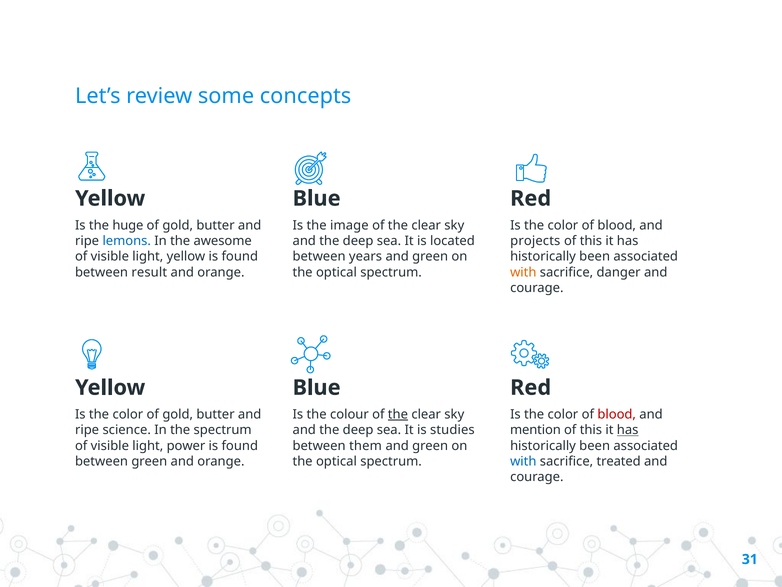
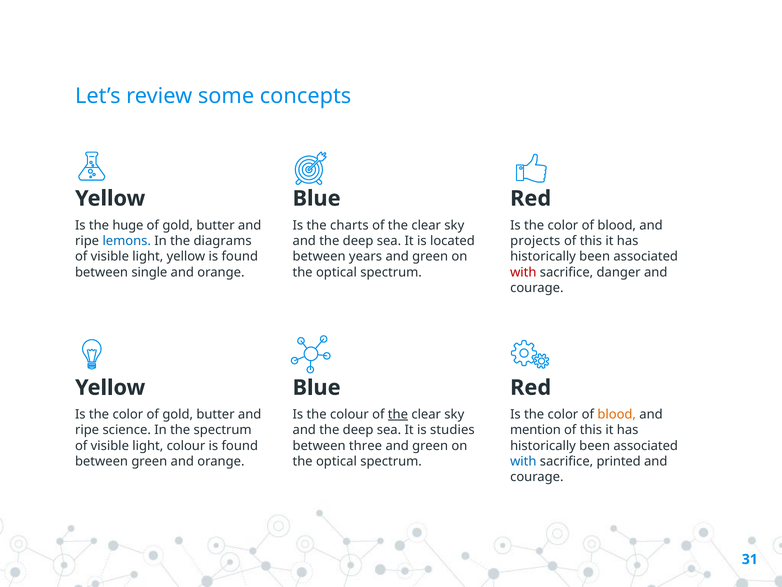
image: image -> charts (349, 225)
awesome: awesome -> diagrams (223, 241)
result: result -> single (149, 272)
with colour: orange -> red (523, 272)
blood colour: red -> orange (617, 414)
has underline: present -> none (628, 430)
light power: power -> colour (186, 445)
them: them -> three (366, 445)
treated: treated -> printed (619, 461)
